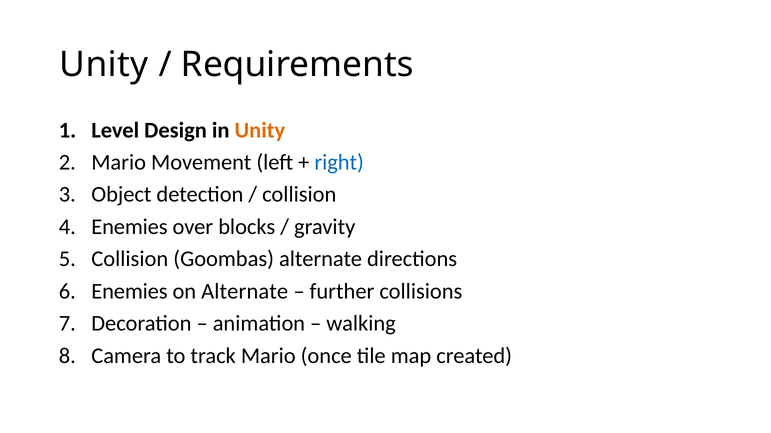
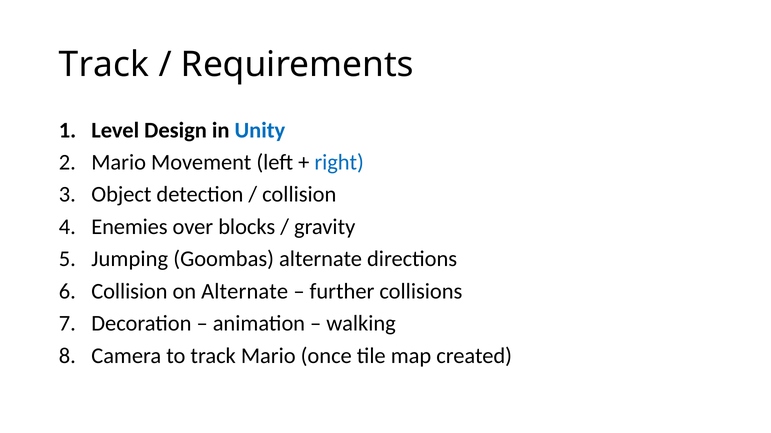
Unity: Unity -> Track (104, 65)
Unity colour: orange -> blue (260, 130)
Collision: Collision -> Jumping (130, 259)
Enemies: Enemies -> Collision (129, 292)
